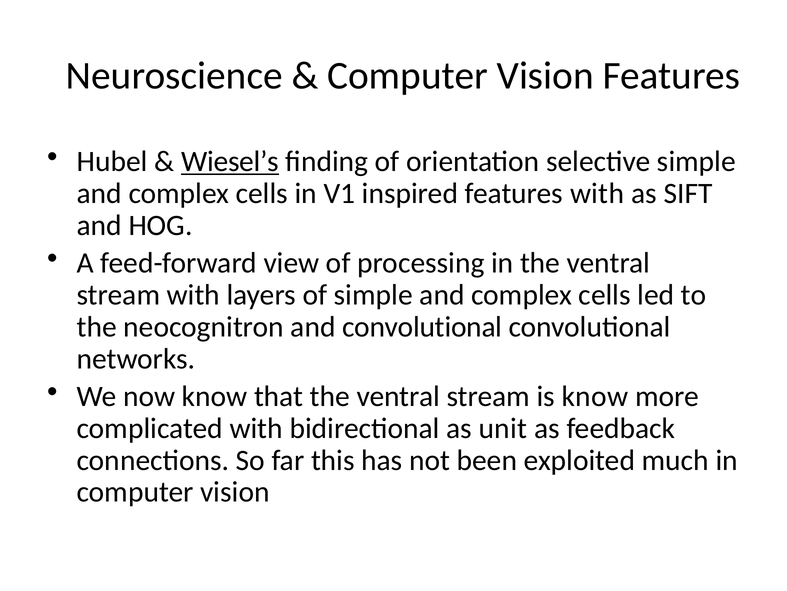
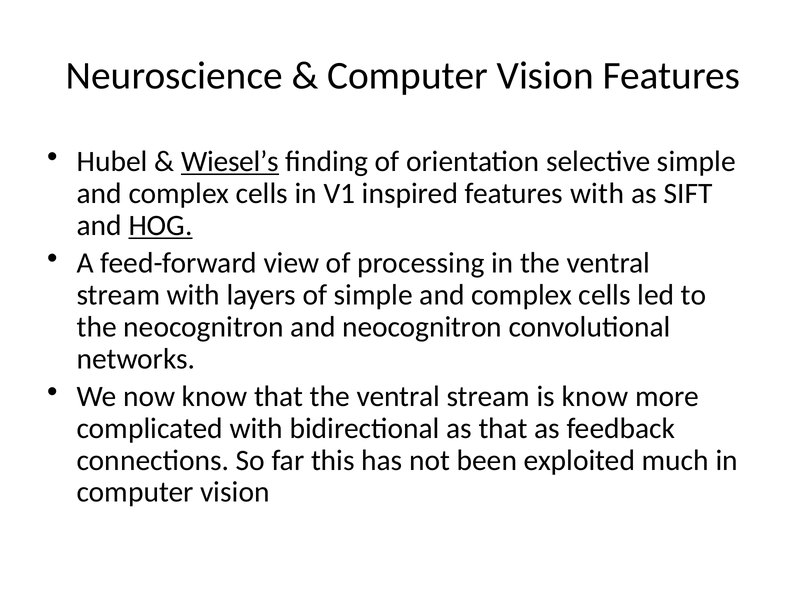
HOG underline: none -> present (161, 225)
and convolutional: convolutional -> neocognitron (422, 327)
as unit: unit -> that (503, 428)
